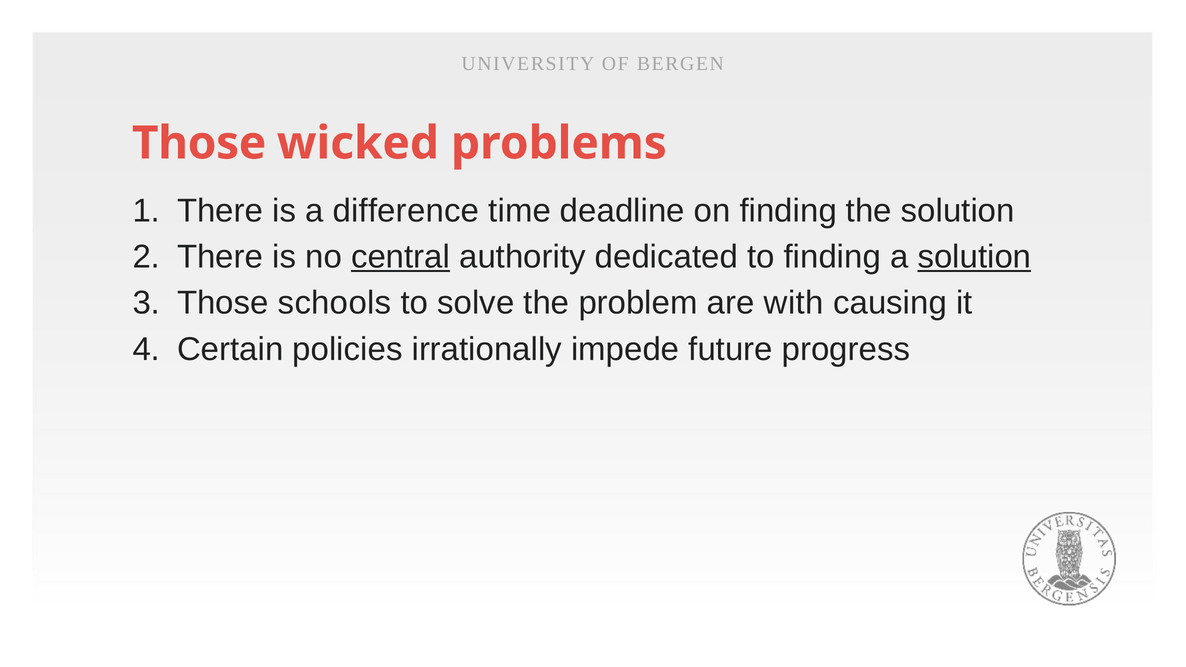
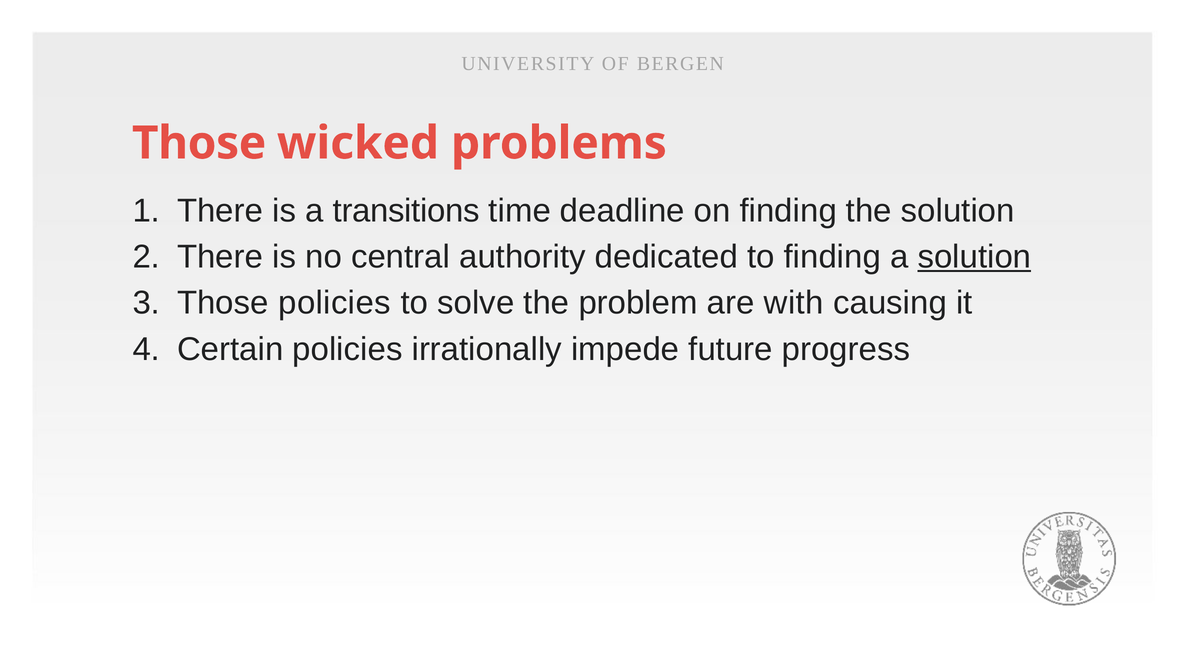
difference: difference -> transitions (406, 211)
central underline: present -> none (401, 257)
Those schools: schools -> policies (335, 303)
